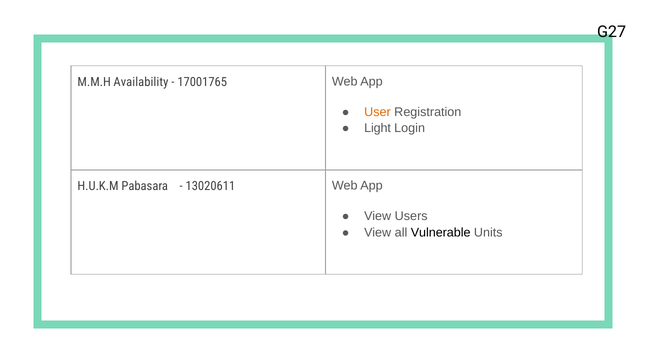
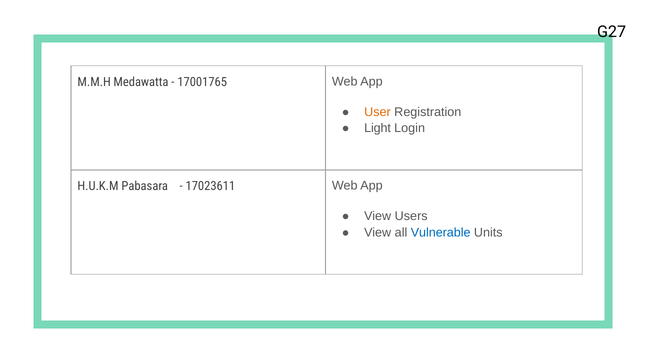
Availability: Availability -> Medawatta (141, 82)
13020611: 13020611 -> 17023611 (210, 186)
Vulnerable colour: black -> blue (441, 233)
